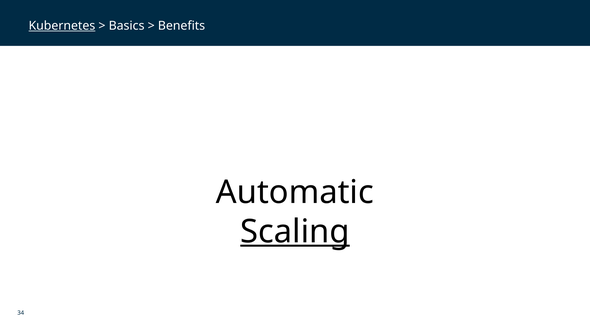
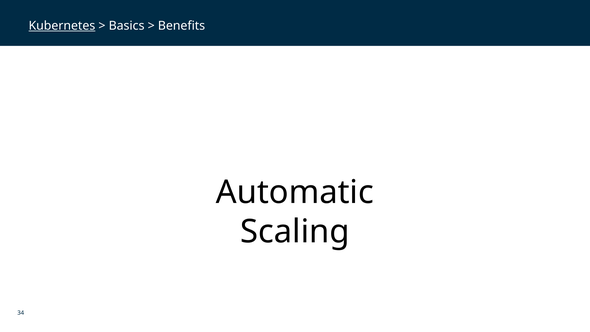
Scaling underline: present -> none (295, 232)
